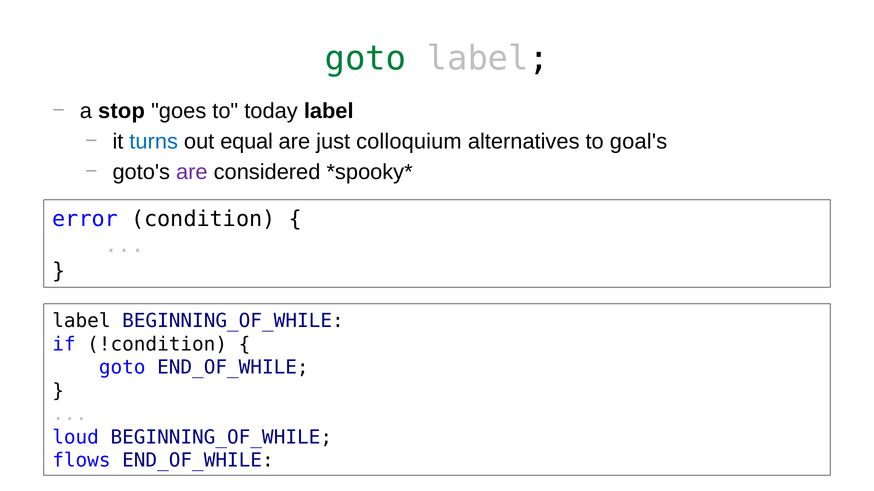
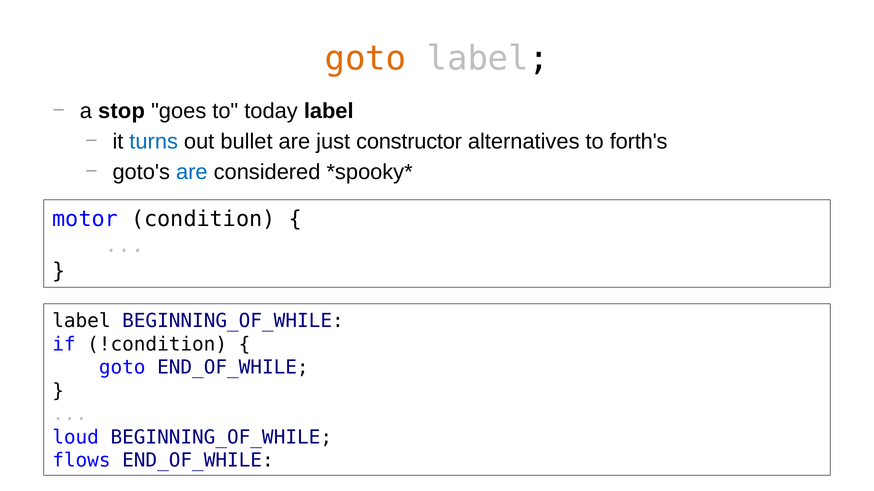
goto colour: green -> orange (365, 59)
equal: equal -> bullet (246, 142)
colloquium: colloquium -> constructor (409, 142)
goal's: goal's -> forth's (639, 142)
are colour: purple -> blue (192, 172)
error: error -> motor (85, 219)
